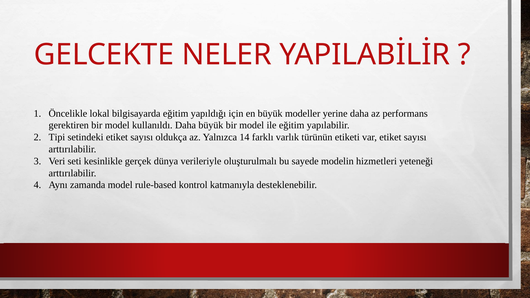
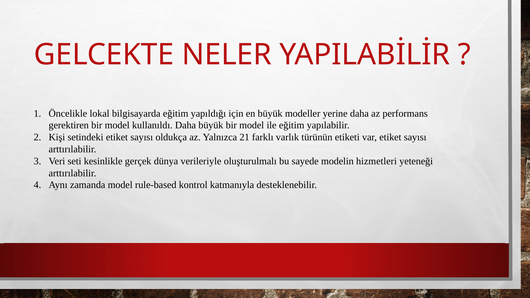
Tipi: Tipi -> Kişi (57, 137)
14: 14 -> 21 (244, 137)
